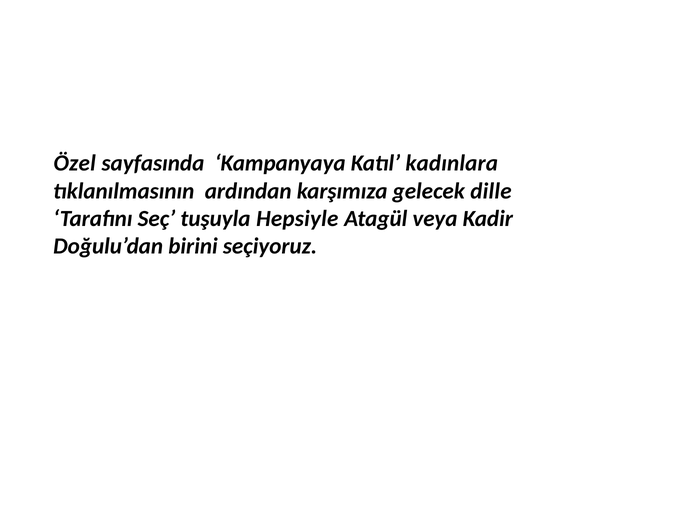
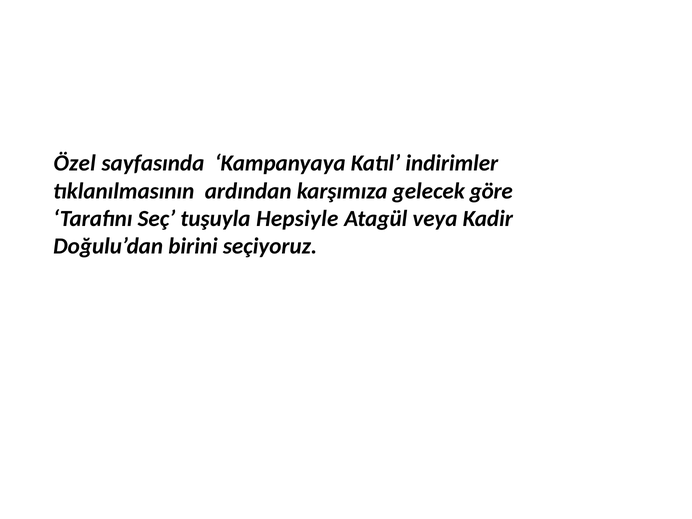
kadınlara: kadınlara -> indirimler (452, 163)
dille: dille -> göre (491, 191)
